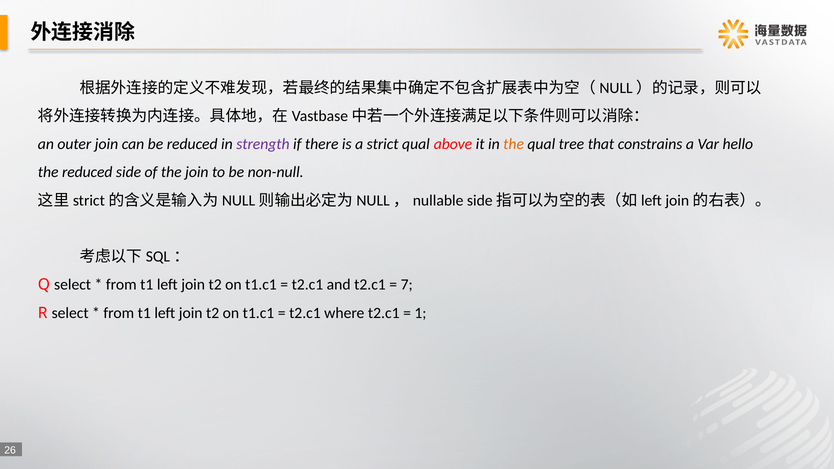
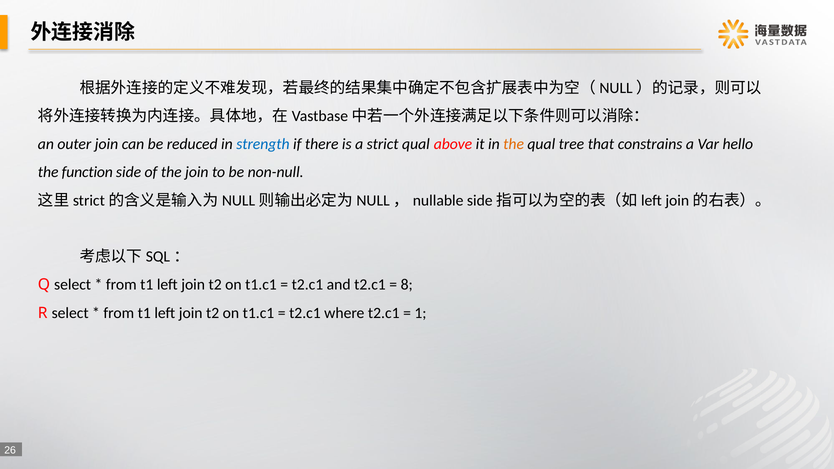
strength colour: purple -> blue (263, 144)
the reduced: reduced -> function (87, 172)
7: 7 -> 8 (407, 285)
